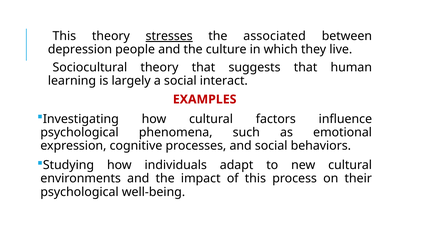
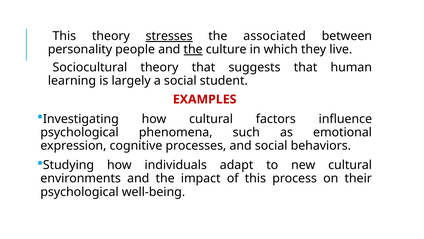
depression: depression -> personality (80, 49)
the underline: none -> present (193, 49)
interact: interact -> student (224, 81)
